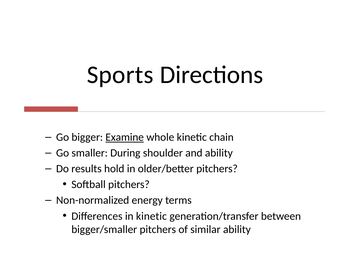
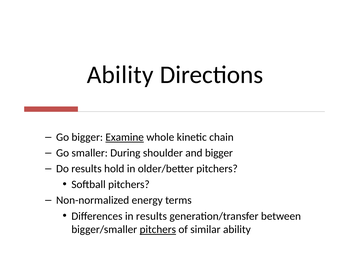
Sports: Sports -> Ability (120, 75)
and ability: ability -> bigger (219, 153)
in kinetic: kinetic -> results (151, 216)
pitchers underline: none -> present (158, 229)
